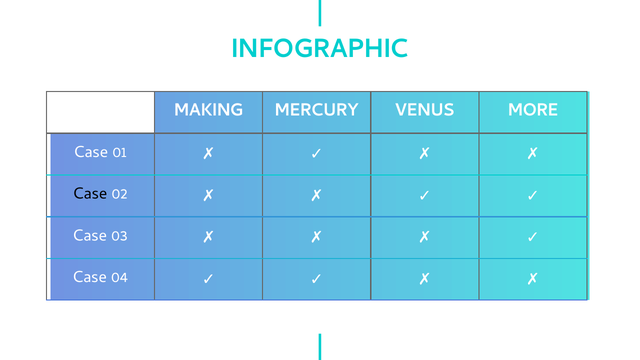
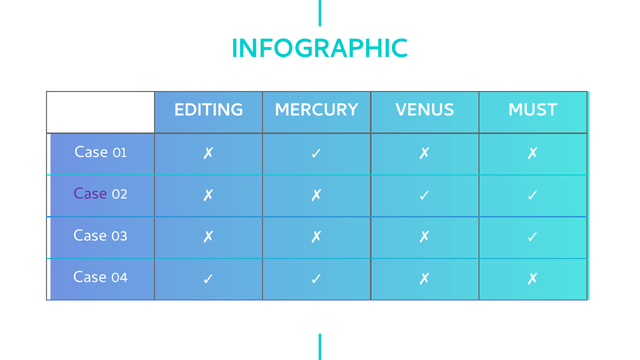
MAKING: MAKING -> EDITING (209, 110)
MORE: MORE -> MUST (533, 110)
Case colour: black -> purple (90, 194)
